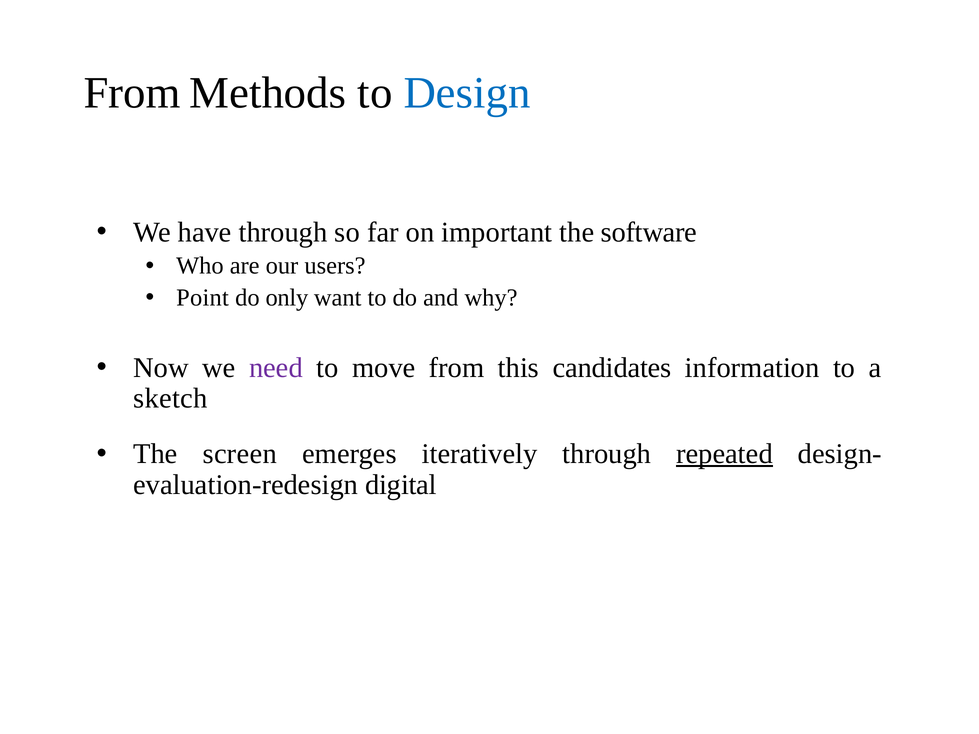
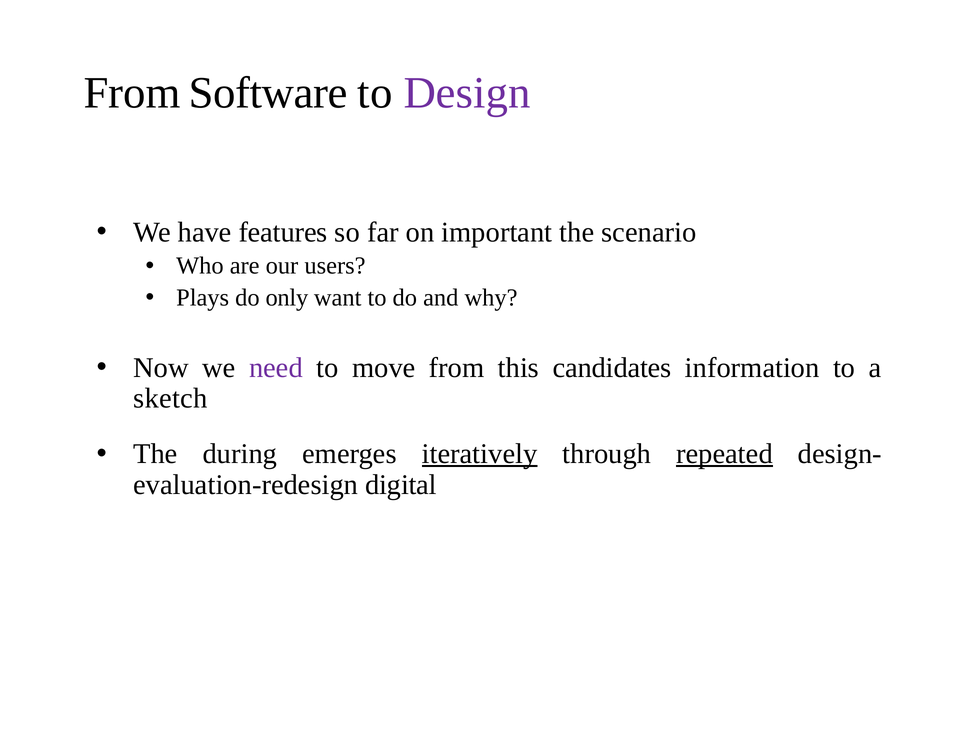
Methods: Methods -> Software (268, 93)
Design colour: blue -> purple (467, 93)
have through: through -> features (283, 232)
software: software -> scenario (649, 232)
Point: Point -> Plays (203, 298)
screen: screen -> during (240, 454)
iteratively underline: none -> present (480, 454)
